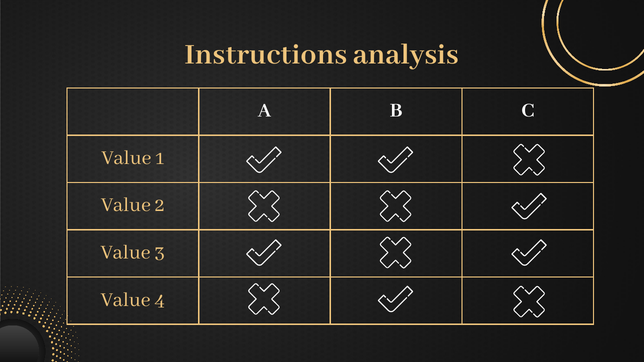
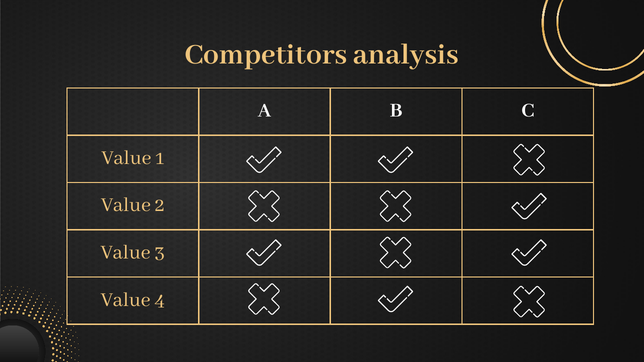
Instructions: Instructions -> Competitors (266, 54)
